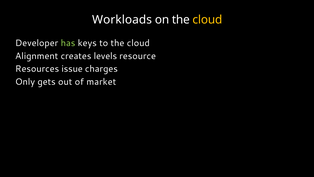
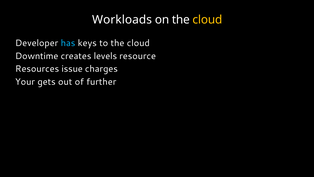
has colour: light green -> light blue (68, 43)
Alignment: Alignment -> Downtime (37, 56)
Only: Only -> Your (25, 82)
market: market -> further (101, 82)
